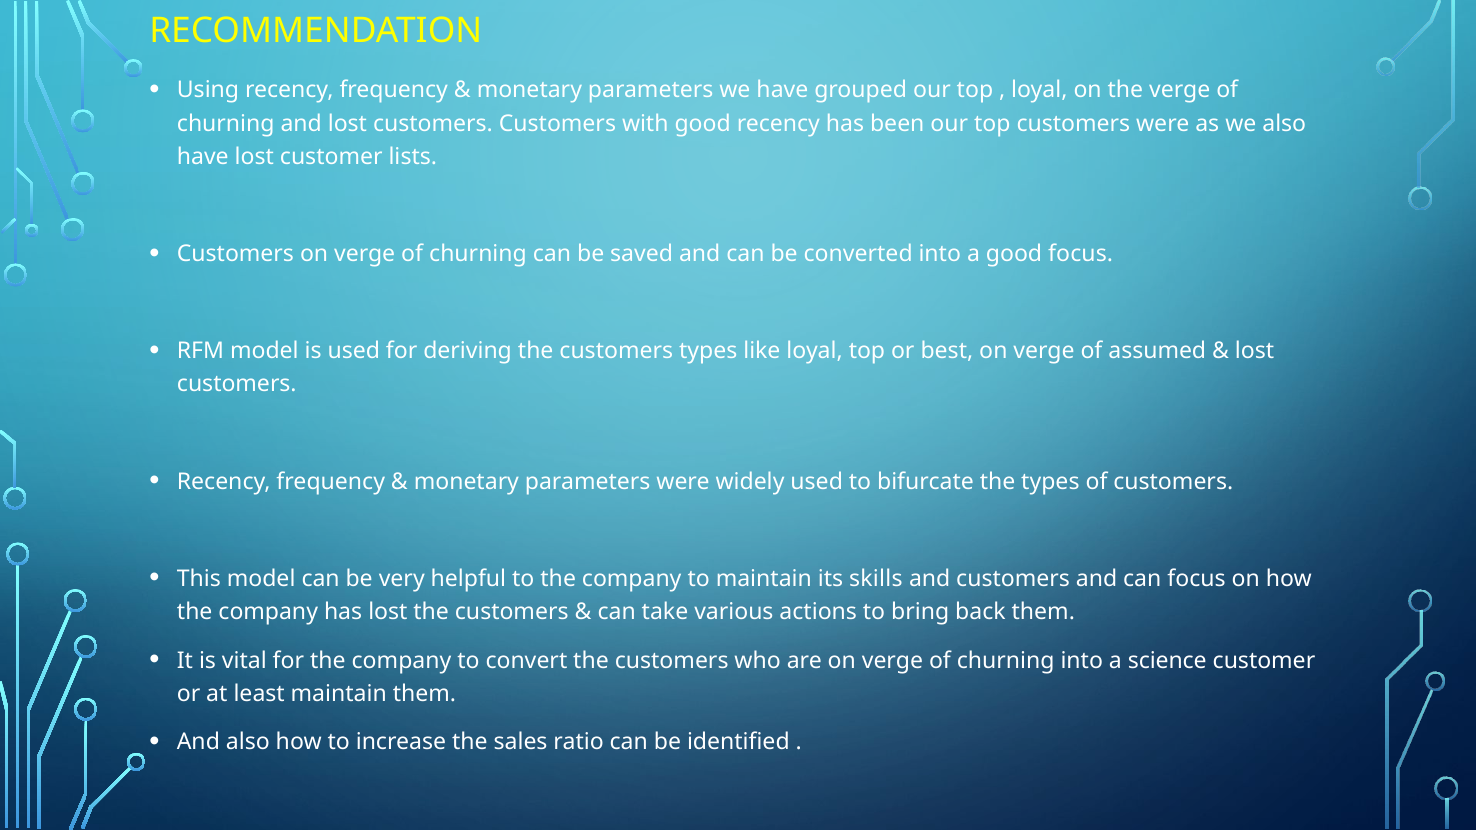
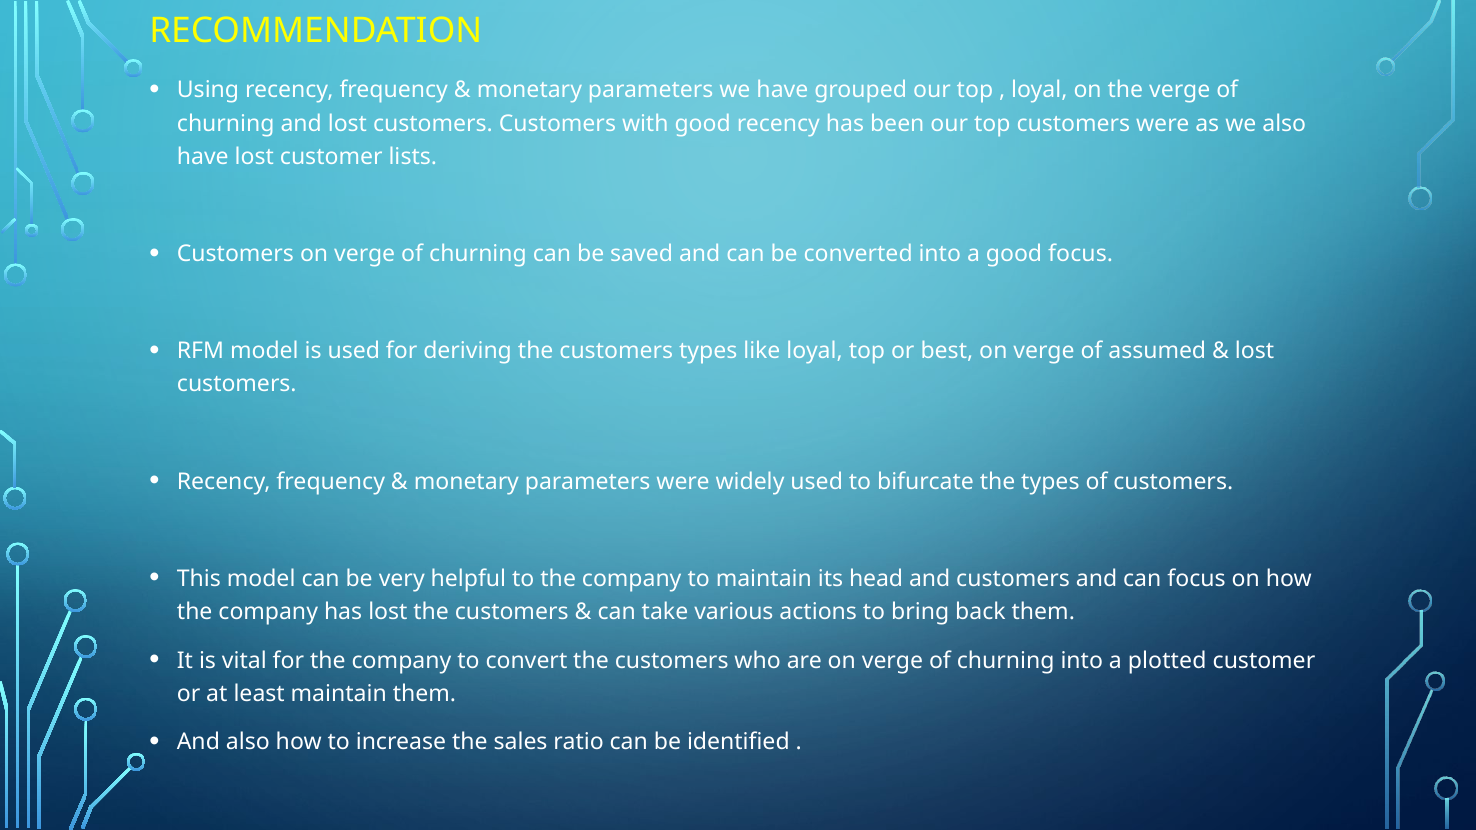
skills: skills -> head (876, 579)
science: science -> plotted (1167, 661)
